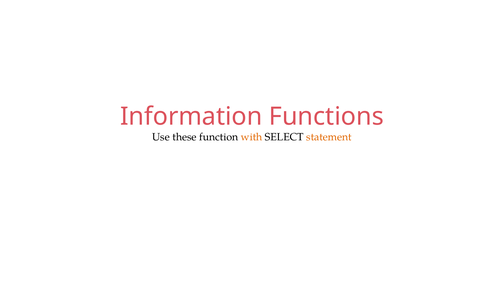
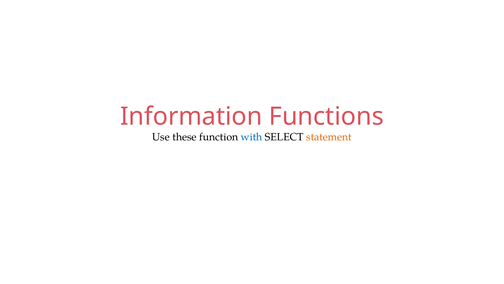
with colour: orange -> blue (252, 137)
